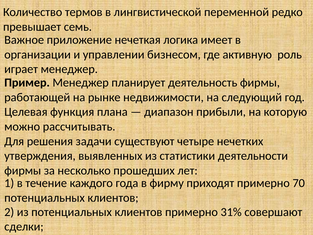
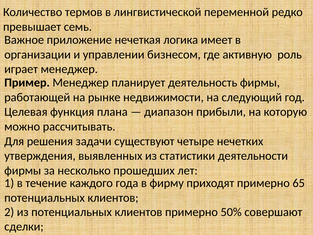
70: 70 -> 65 (299, 183)
31%: 31% -> 50% (231, 212)
